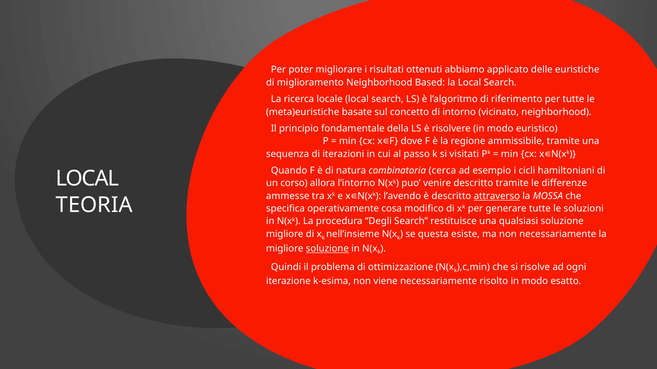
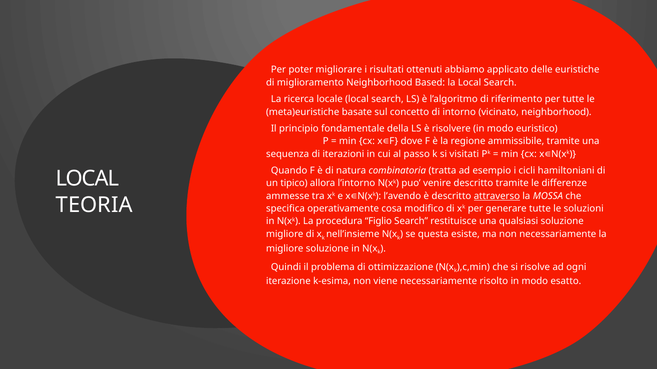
cerca: cerca -> tratta (442, 171)
corso: corso -> tipico (294, 184)
Degli: Degli -> Figlio (378, 222)
soluzione underline: present -> none (327, 249)
